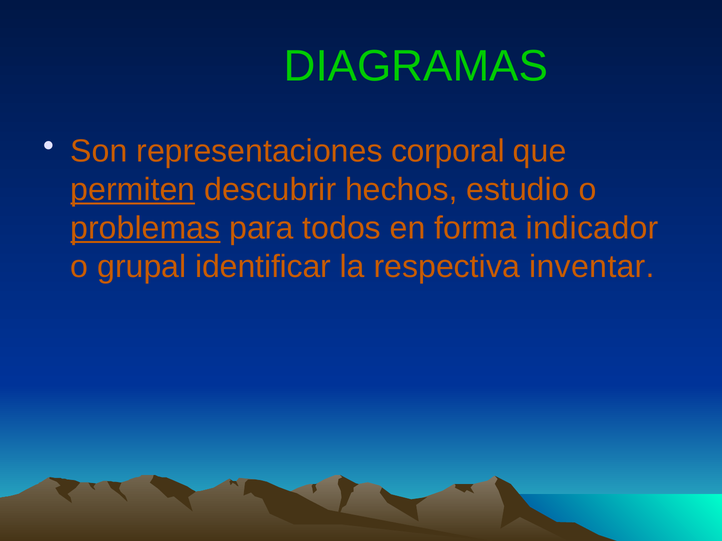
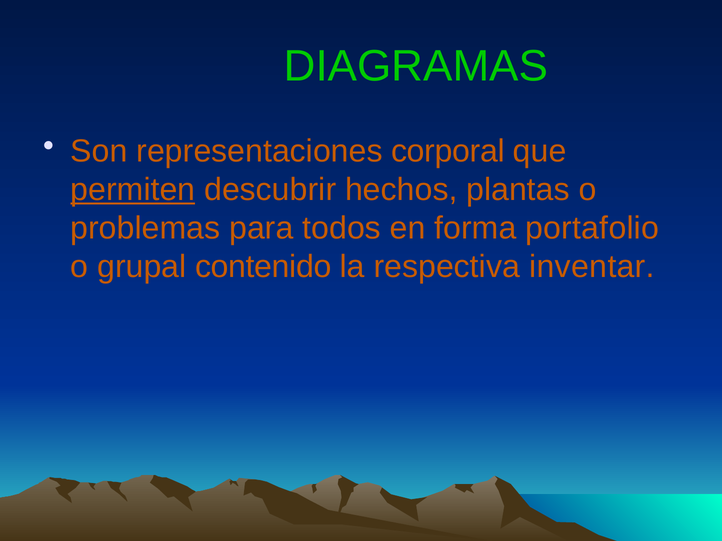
estudio: estudio -> plantas (518, 190)
problemas underline: present -> none (145, 228)
indicador: indicador -> portafolio (592, 228)
identificar: identificar -> contenido (263, 267)
